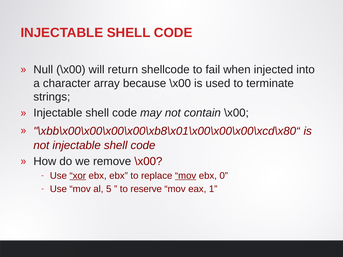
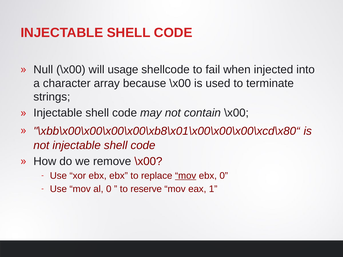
return: return -> usage (123, 70)
xor underline: present -> none (78, 176)
al 5: 5 -> 0 (109, 189)
